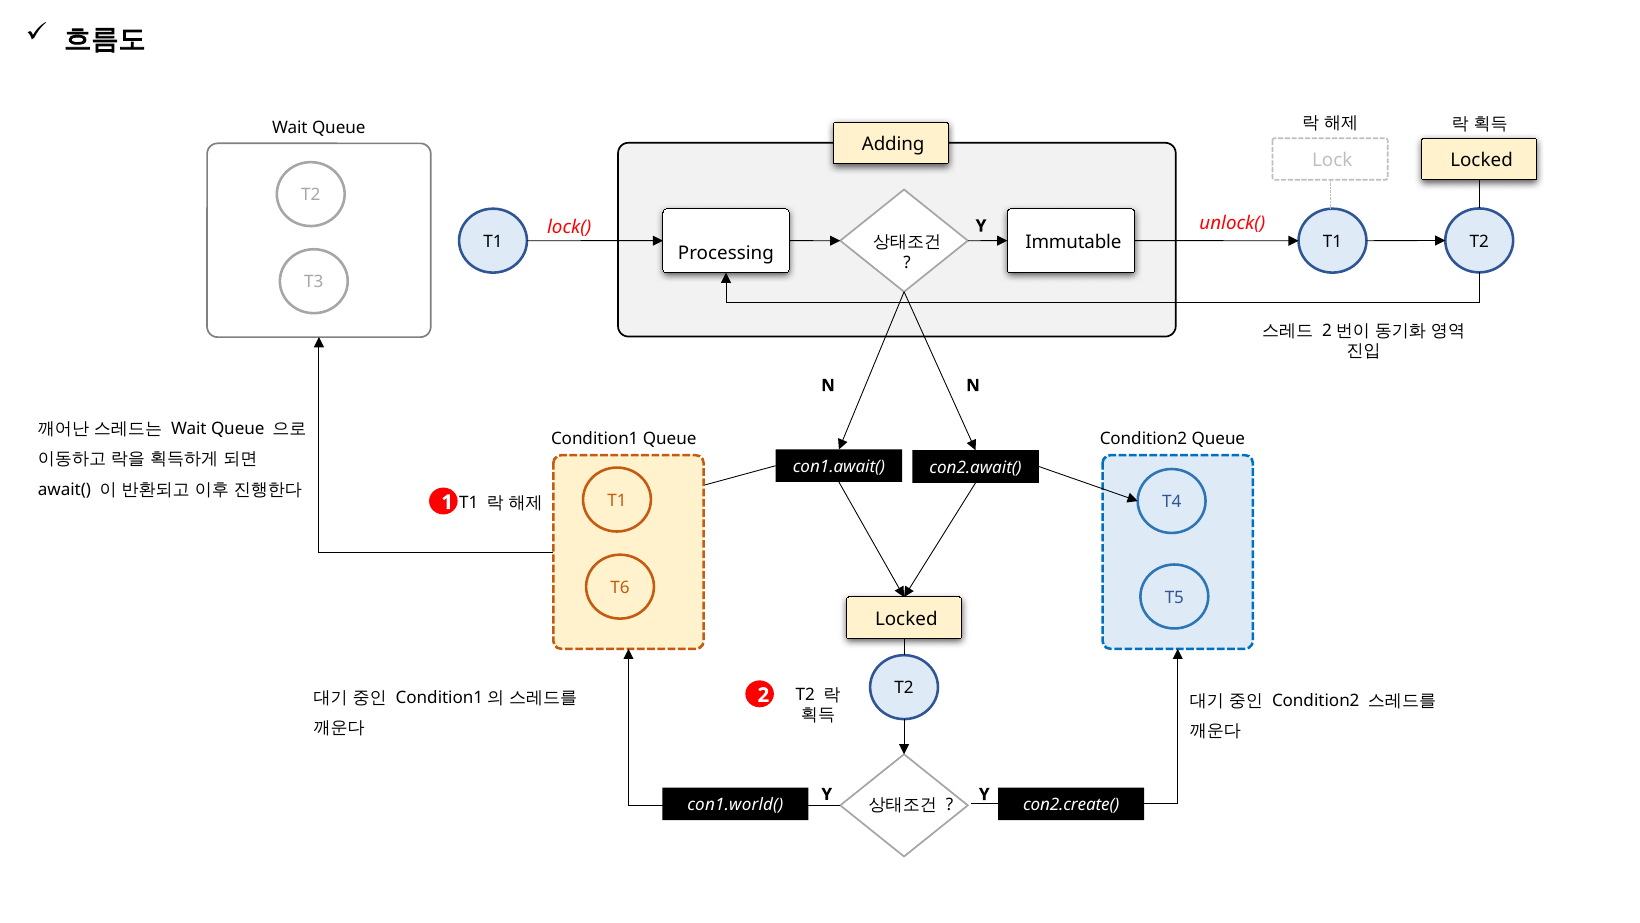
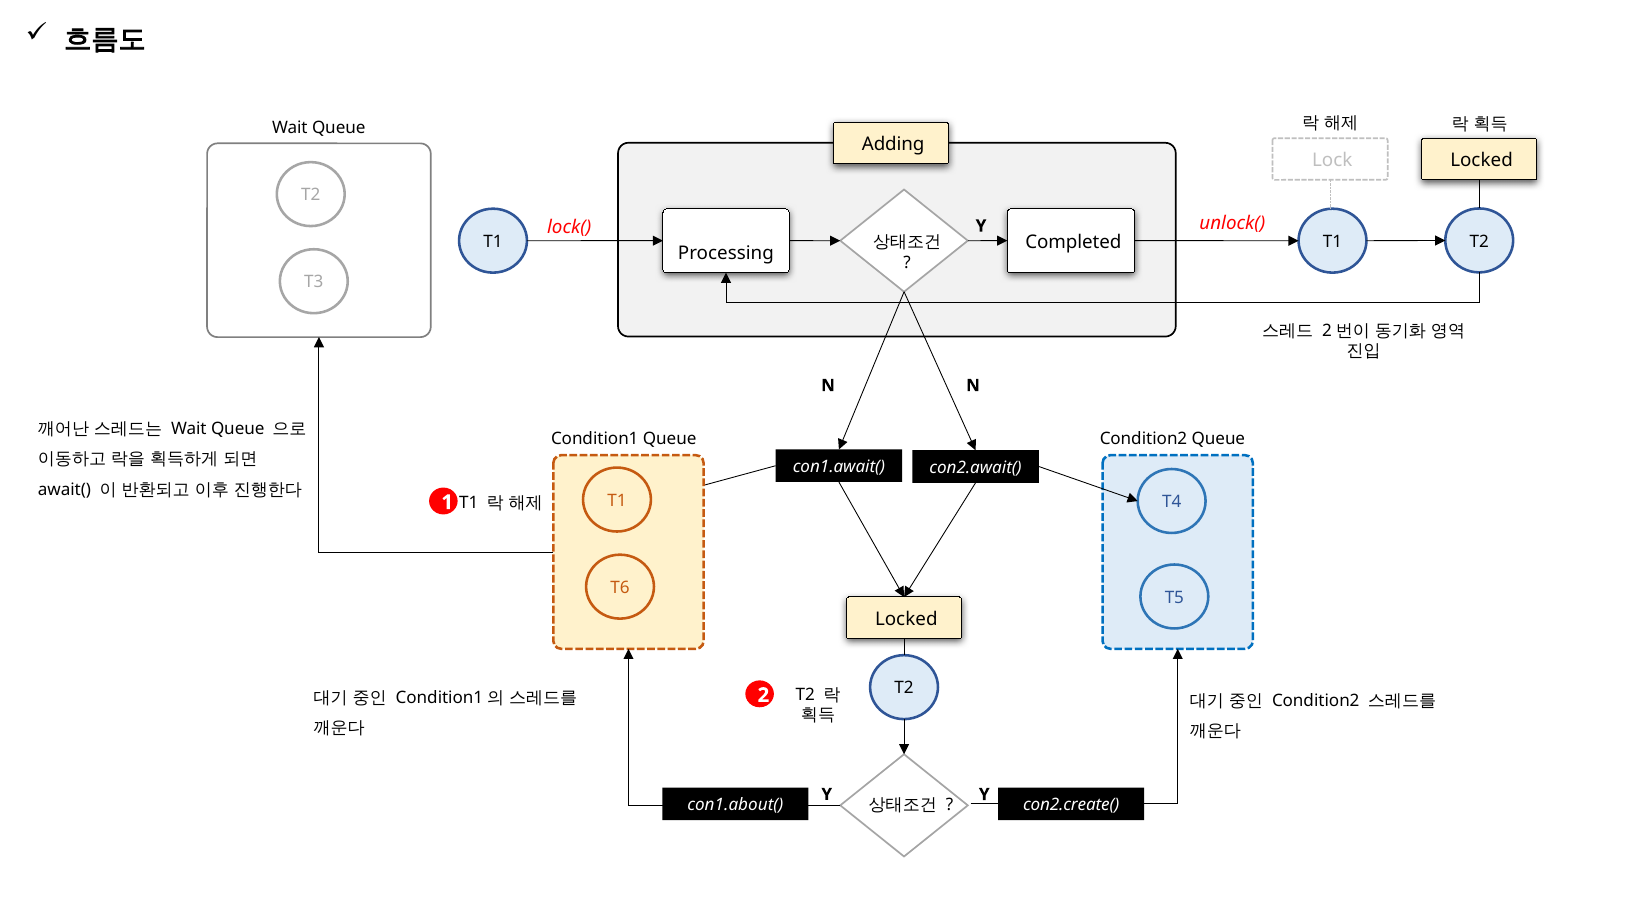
Immutable: Immutable -> Completed (1073, 242)
con1.world(: con1.world( -> con1.about( (735, 805)
